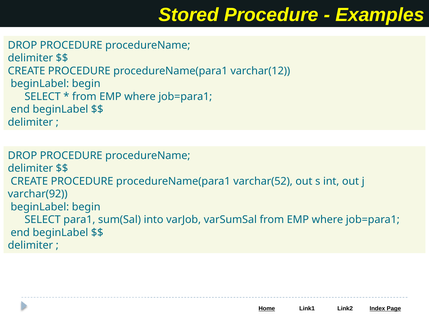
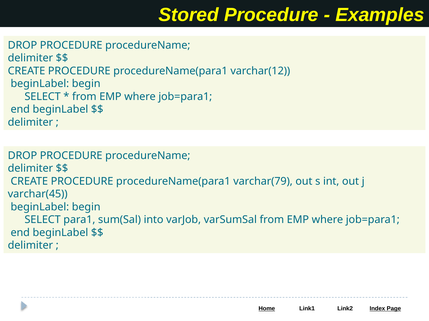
varchar(52: varchar(52 -> varchar(79 (263, 182)
varchar(92: varchar(92 -> varchar(45 (38, 194)
